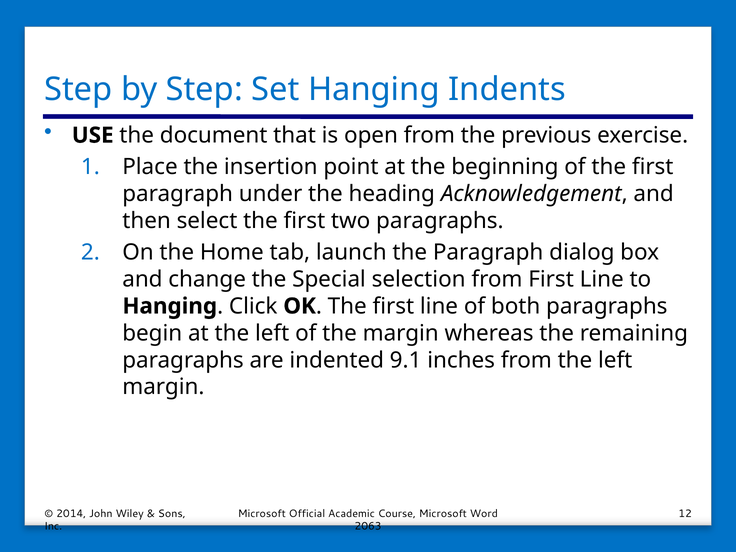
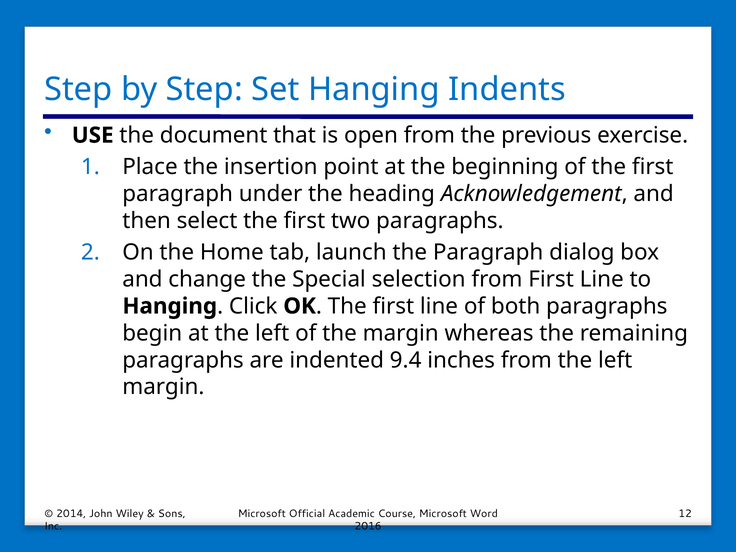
9.1: 9.1 -> 9.4 (406, 360)
2063: 2063 -> 2016 (368, 526)
